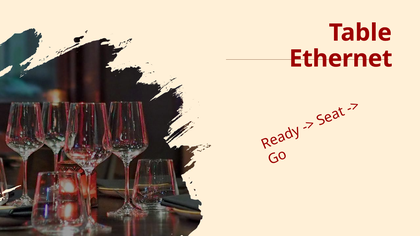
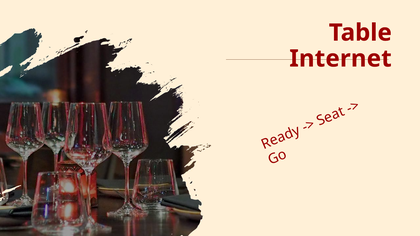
Ethernet: Ethernet -> Internet (341, 59)
